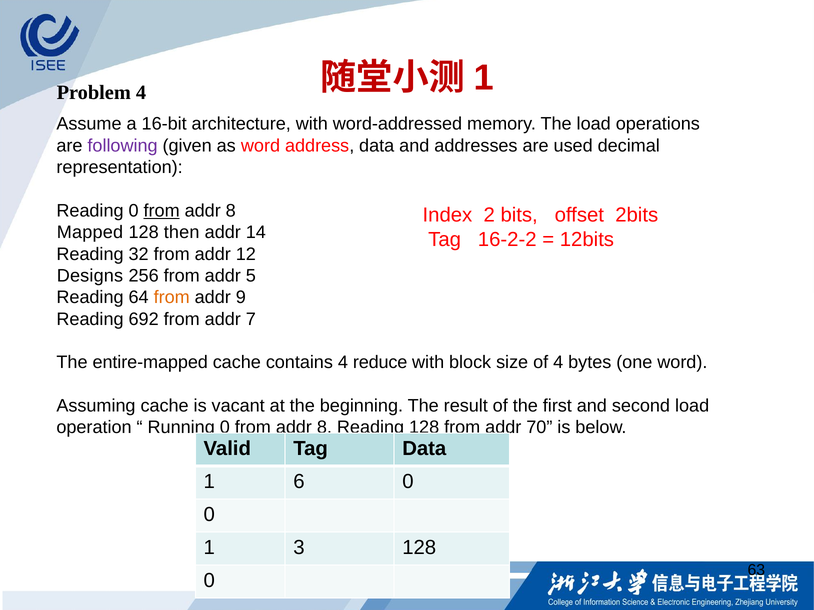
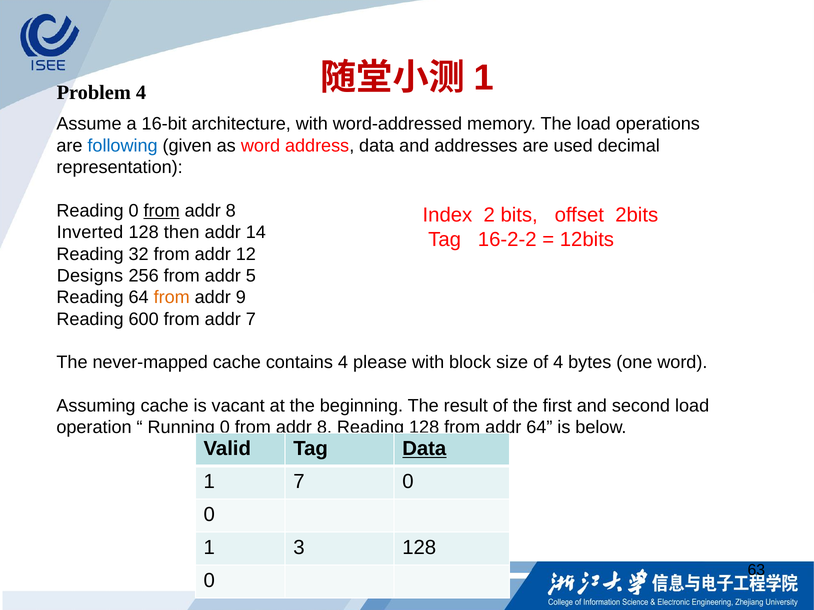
following colour: purple -> blue (123, 146)
Mapped: Mapped -> Inverted (90, 233)
692: 692 -> 600 (144, 319)
entire-mapped: entire-mapped -> never-mapped (150, 363)
reduce: reduce -> please (380, 363)
70: 70 -> 64 (539, 428)
Data underline: none -> present (424, 449)
1 6: 6 -> 7 (299, 482)
